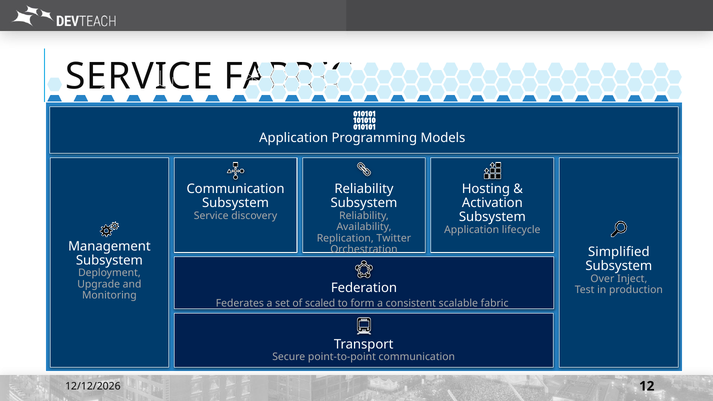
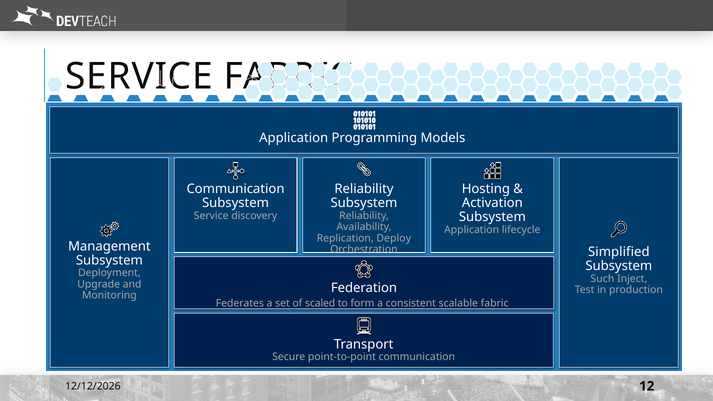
Twitter: Twitter -> Deploy (394, 238)
Over: Over -> Such (602, 279)
